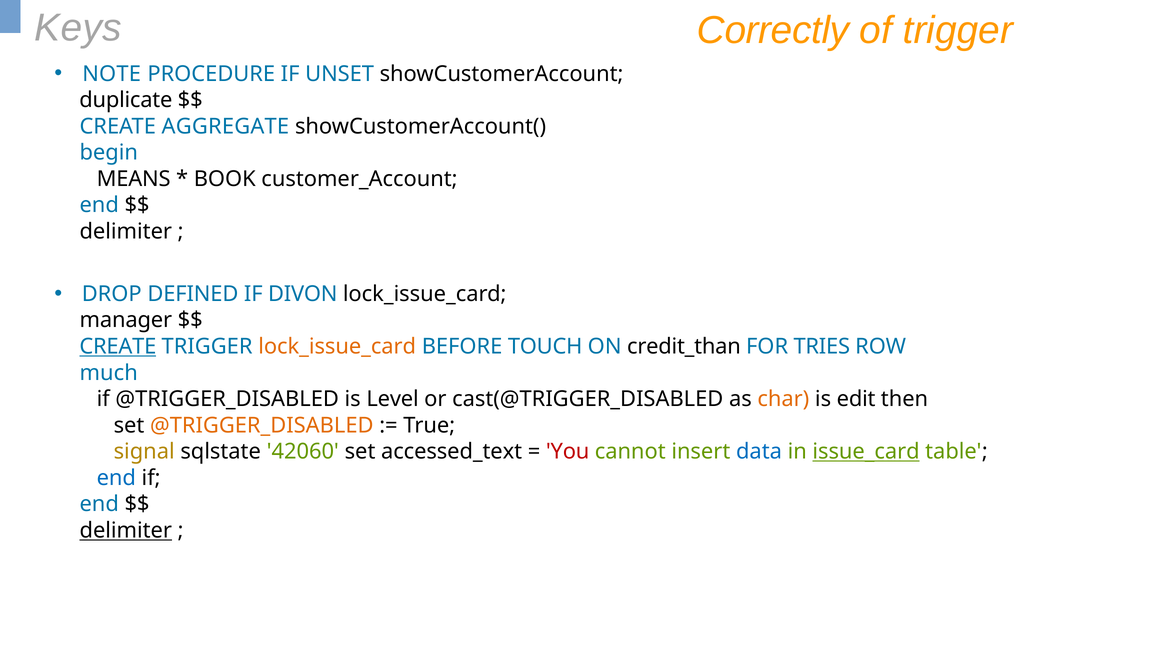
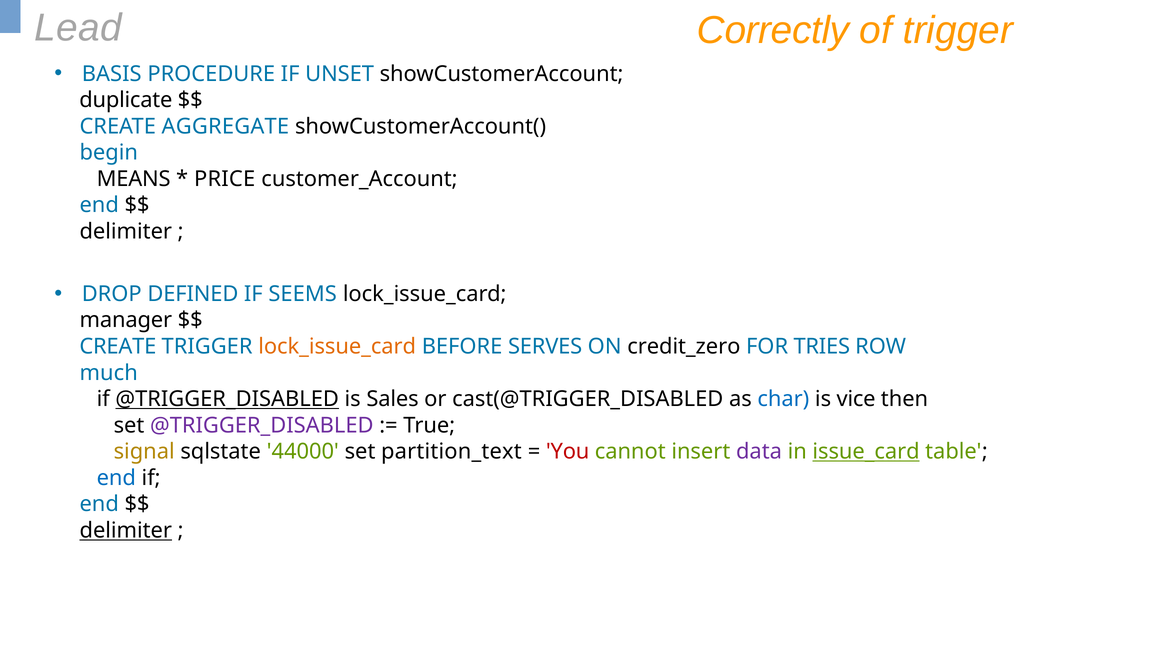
Keys: Keys -> Lead (78, 28)
NOTE: NOTE -> BASIS (112, 74)
BOOK: BOOK -> PRICE (225, 179)
DIVON: DIVON -> SEEMS (303, 294)
CREATE underline: present -> none (118, 347)
TOUCH: TOUCH -> SERVES (545, 347)
credit_than: credit_than -> credit_zero (684, 347)
@TRIGGER_DISABLED underline: none -> present (227, 399)
Level: Level -> Sales (393, 399)
char colour: orange -> blue (783, 399)
edit: edit -> vice (856, 399)
@TRIGGER_DISABLED colour: orange -> purple (262, 425)
42060: 42060 -> 44000 (303, 452)
accessed_text: accessed_text -> partition_text (451, 452)
data colour: blue -> purple (759, 452)
